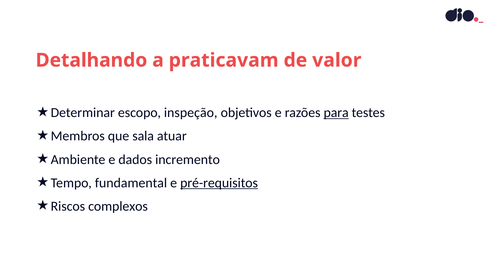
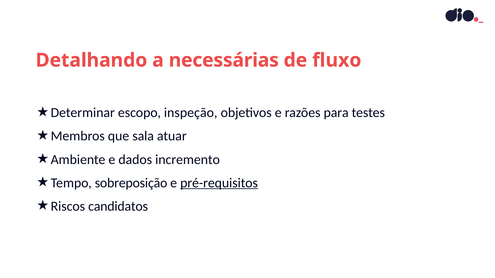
praticavam: praticavam -> necessárias (224, 60)
valor: valor -> fluxo (337, 60)
para underline: present -> none (336, 113)
fundamental: fundamental -> sobreposição (131, 183)
complexos: complexos -> candidatos (118, 206)
